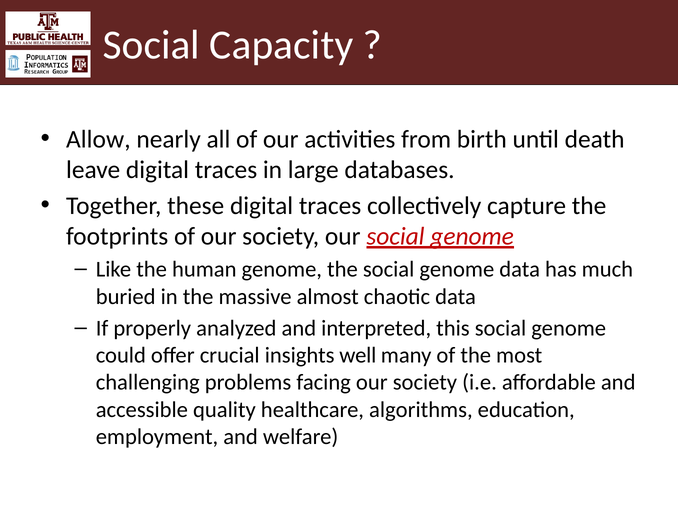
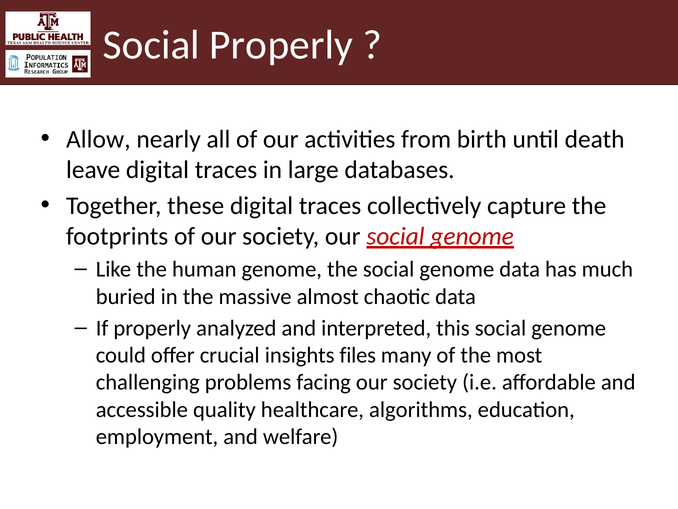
Social Capacity: Capacity -> Properly (281, 45)
well: well -> files (358, 355)
